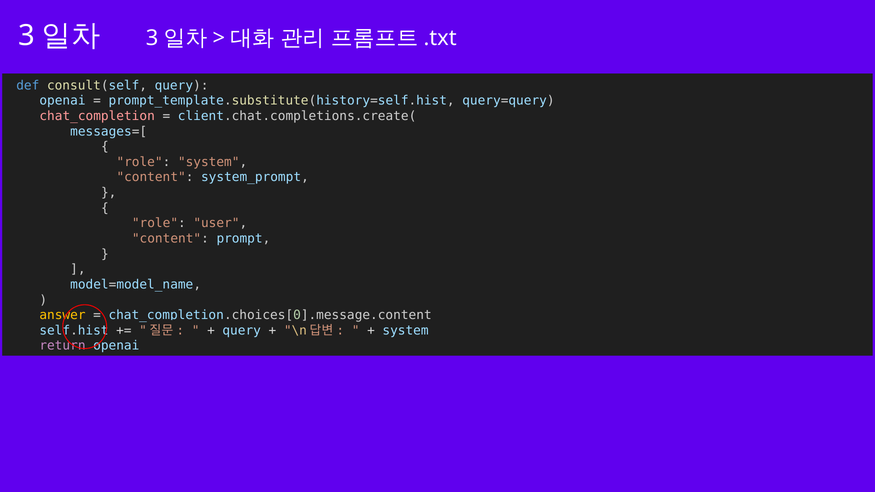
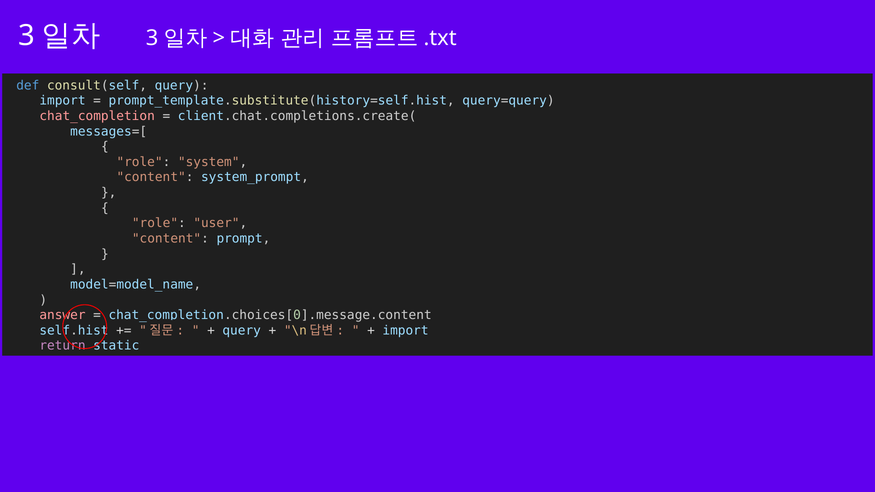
openai: openai -> import (62, 101)
answer colour: yellow -> pink (62, 315)
system: system -> import (406, 331)
return openai: openai -> static (116, 346)
